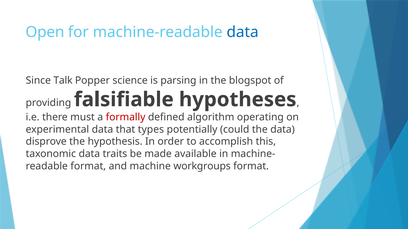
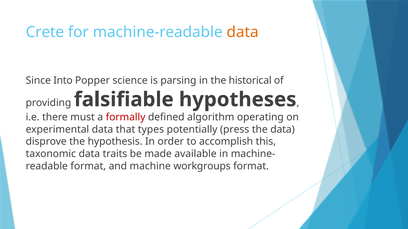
Open: Open -> Crete (45, 32)
data colour: blue -> orange (243, 32)
Talk: Talk -> Into (63, 81)
blogspot: blogspot -> historical (250, 81)
could: could -> press (235, 130)
